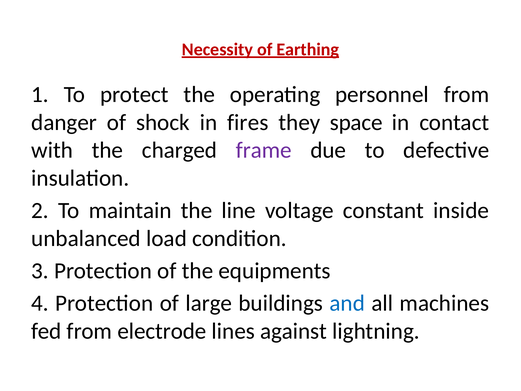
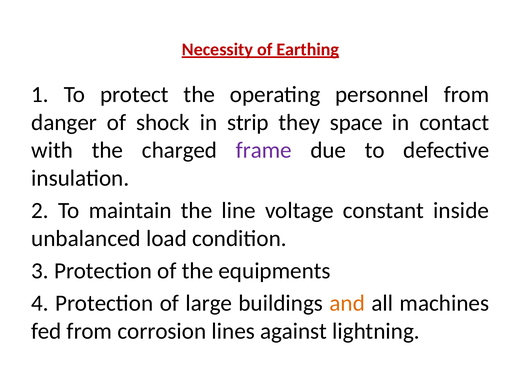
fires: fires -> strip (248, 122)
and colour: blue -> orange (347, 303)
electrode: electrode -> corrosion (162, 331)
